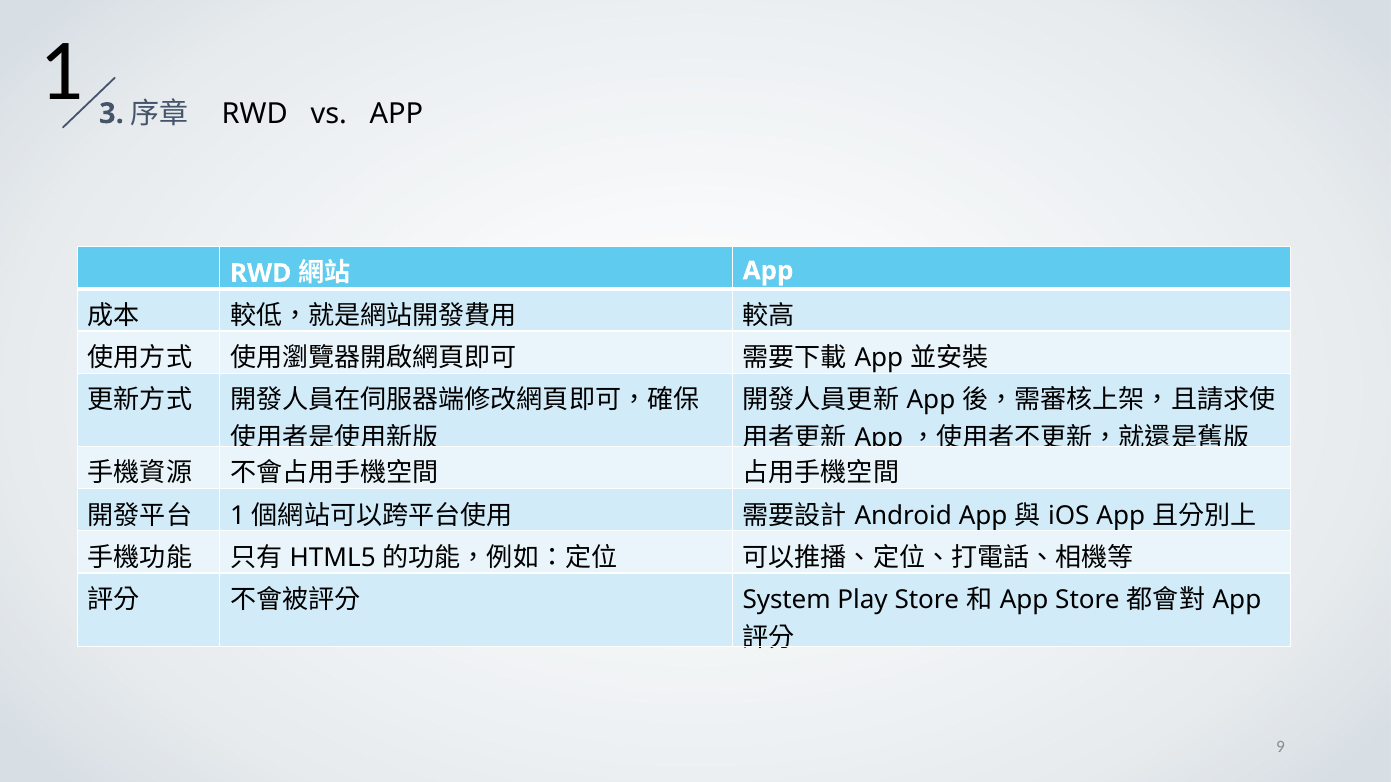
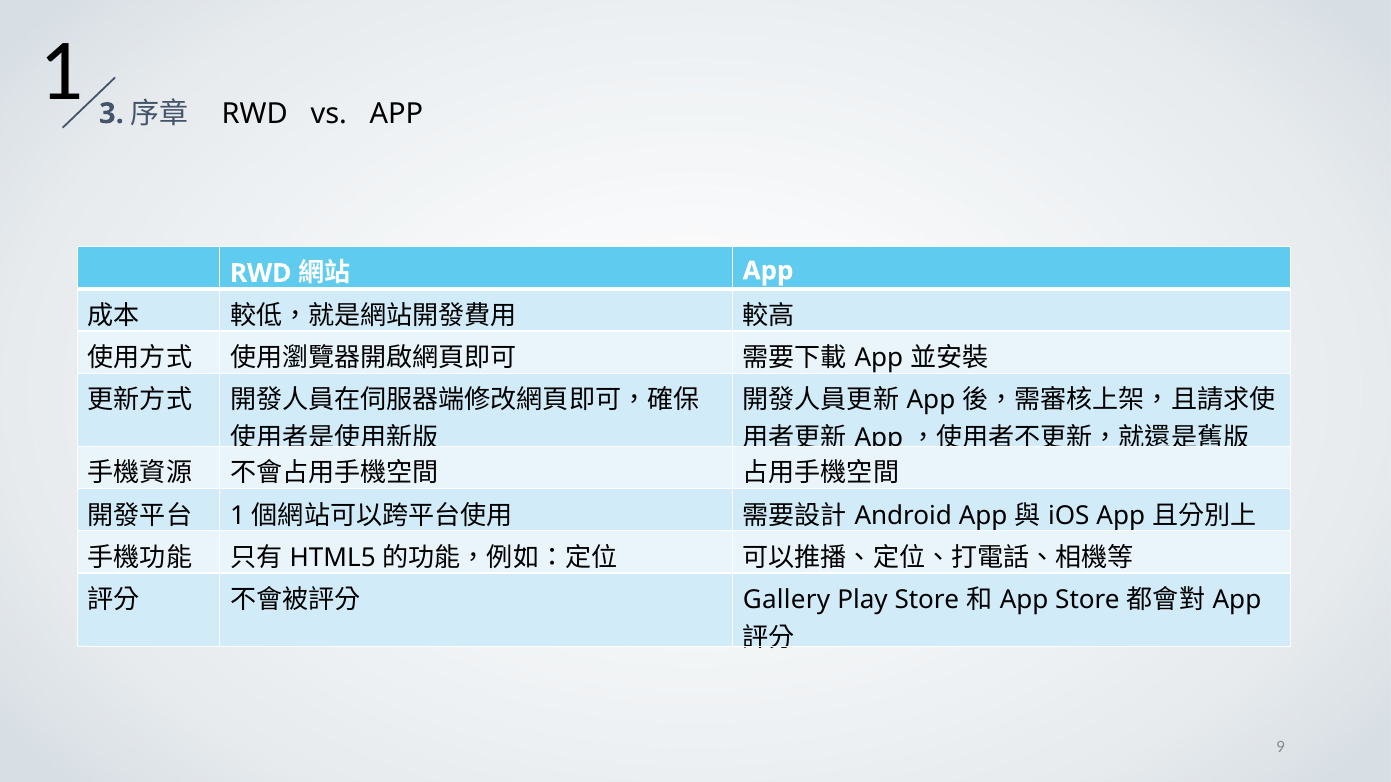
System: System -> Gallery (786, 600)
